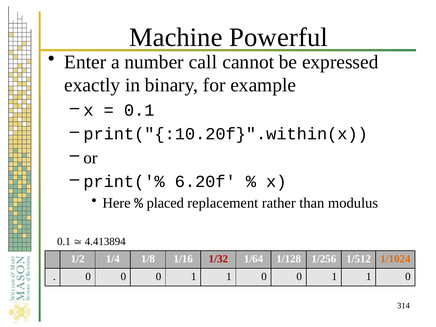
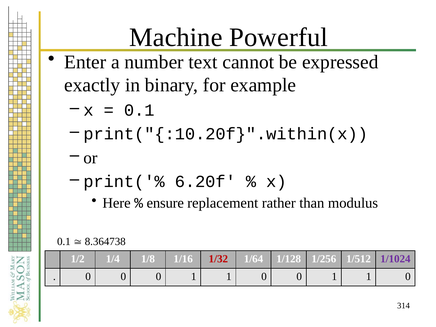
call: call -> text (203, 62)
placed: placed -> ensure (165, 203)
4.413894: 4.413894 -> 8.364738 (105, 242)
1/1024 colour: orange -> purple (395, 259)
